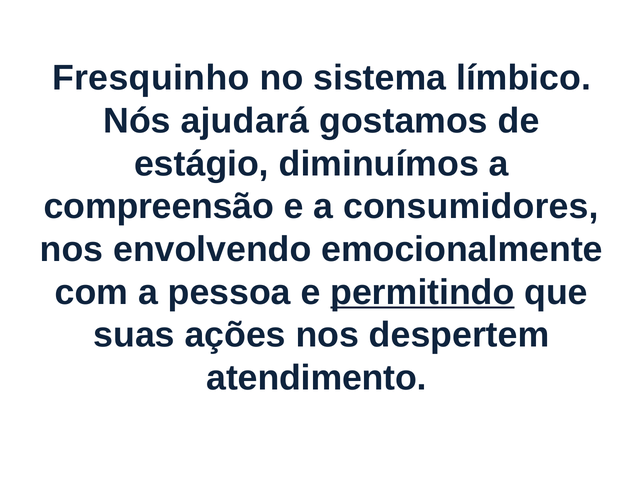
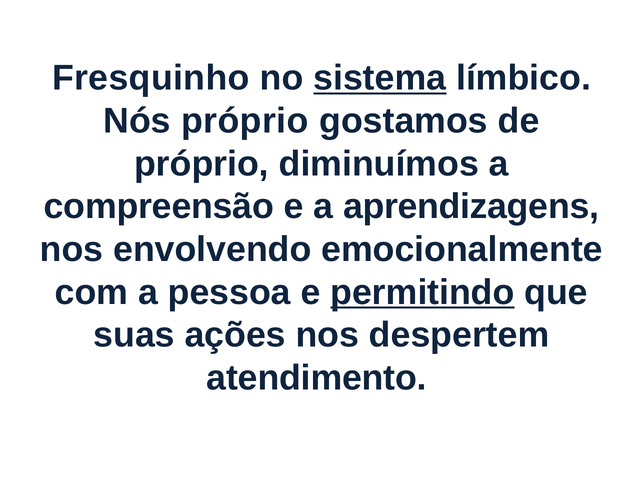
sistema underline: none -> present (380, 78)
Nós ajudará: ajudará -> próprio (245, 121)
estágio: estágio -> próprio (201, 164)
consumidores: consumidores -> aprendizagens (471, 207)
